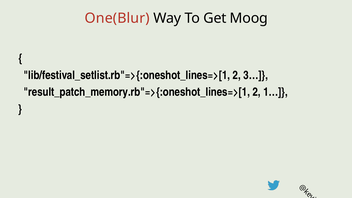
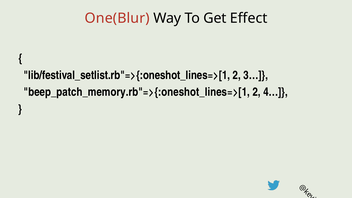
Moog: Moog -> Effect (249, 18)
result_patch_memory.rb"=>{:oneshot_lines=>[1: result_patch_memory.rb"=>{:oneshot_lines=>[1 -> beep_patch_memory.rb"=>{:oneshot_lines=>[1 (137, 92)
1…: 1… -> 4… (276, 92)
